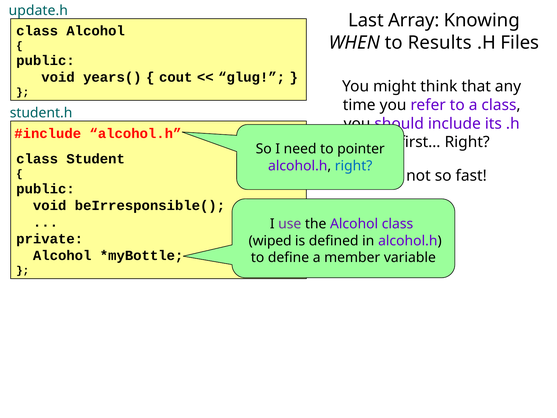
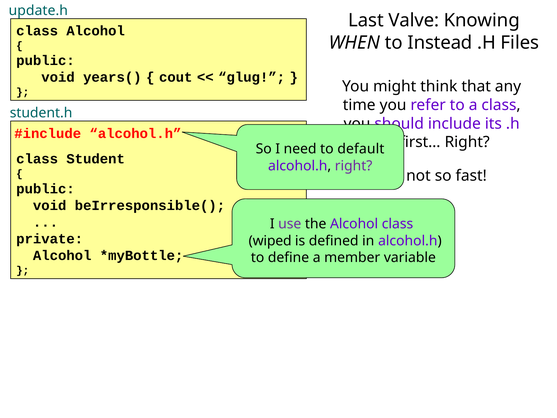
Array: Array -> Valve (414, 20)
Results: Results -> Instead (440, 43)
pointer: pointer -> default (361, 149)
right colour: blue -> purple (354, 166)
